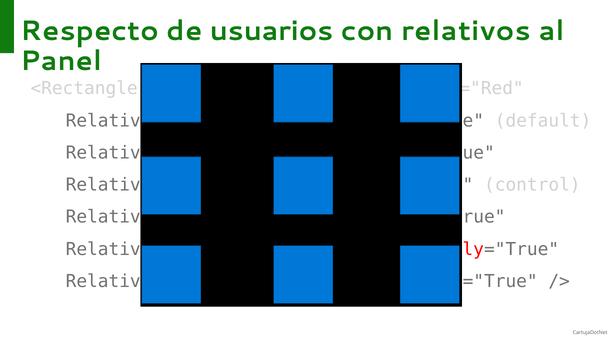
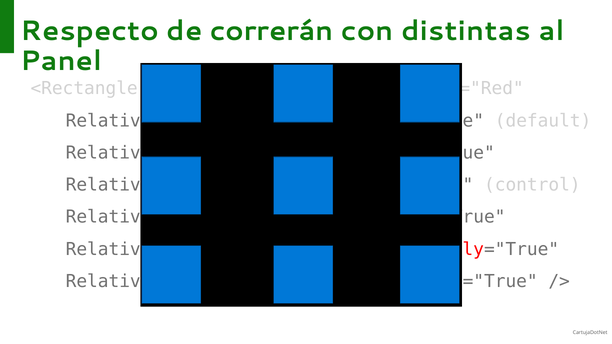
usuarios: usuarios -> correrán (272, 31)
relativos: relativos -> distintas (466, 31)
